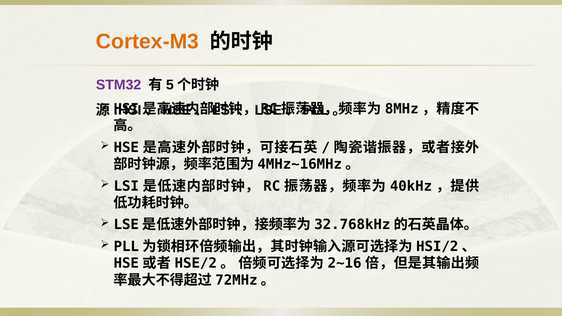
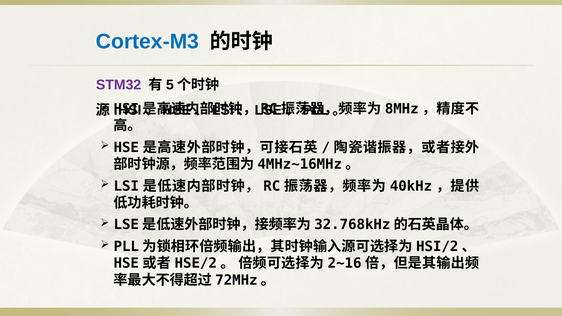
Cortex-M3 colour: orange -> blue (147, 42)
